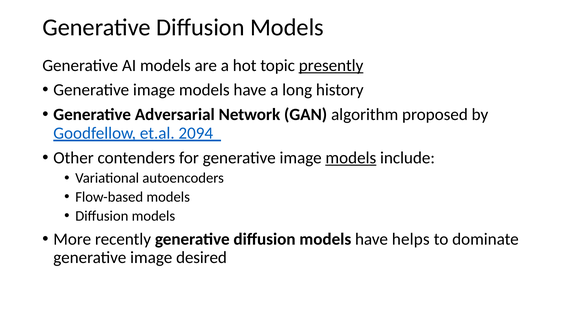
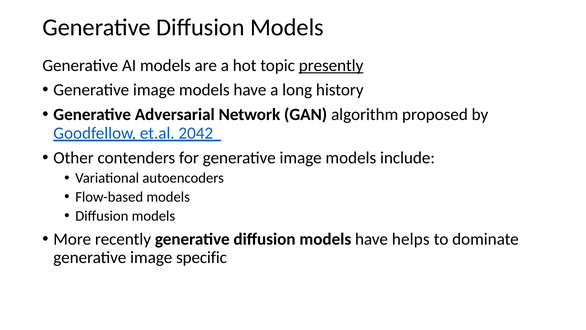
2094: 2094 -> 2042 (196, 133)
models underline: present -> none (351, 158)
desired: desired -> specific (201, 257)
